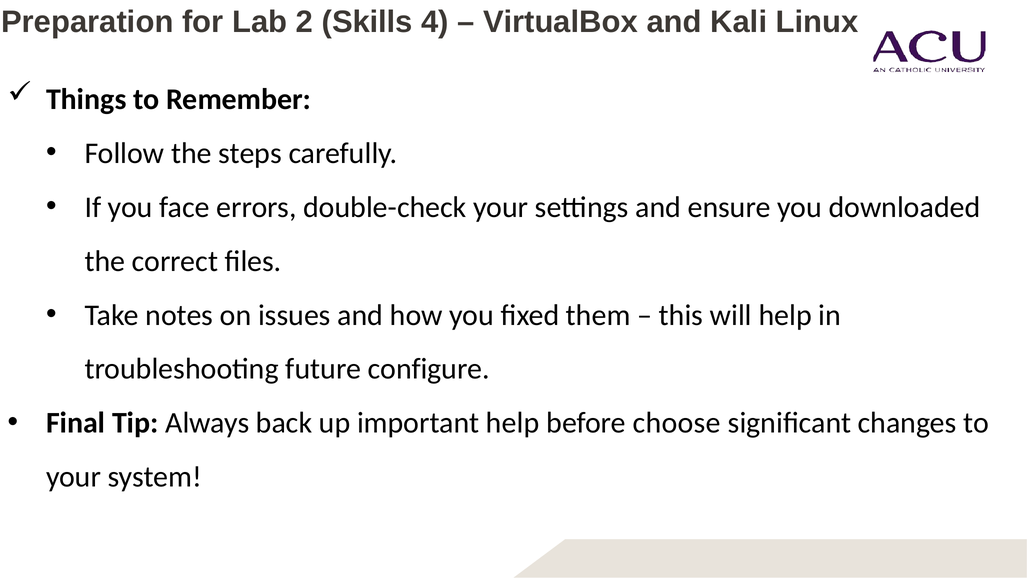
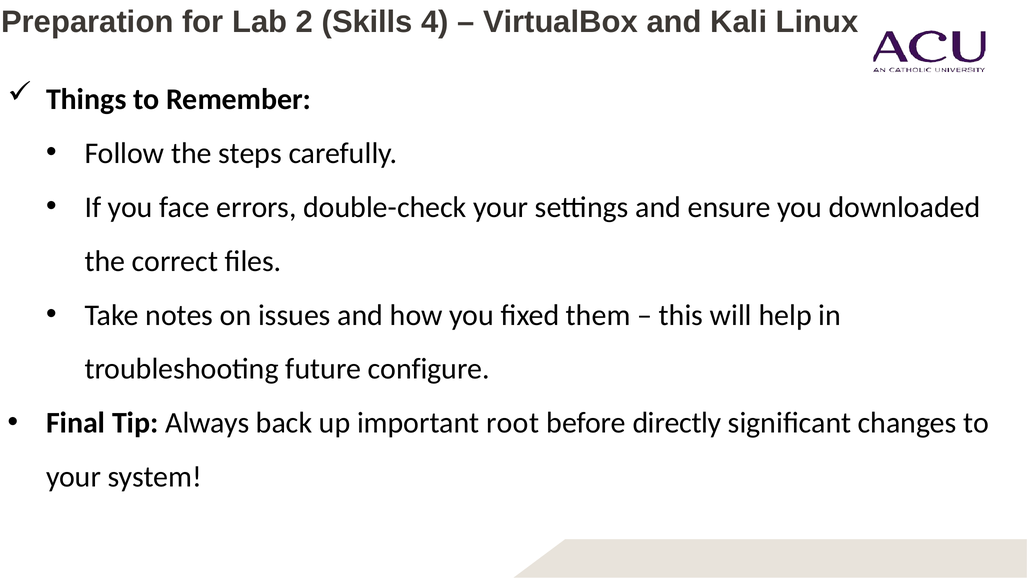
important help: help -> root (513, 423)
choose: choose -> directly (677, 423)
